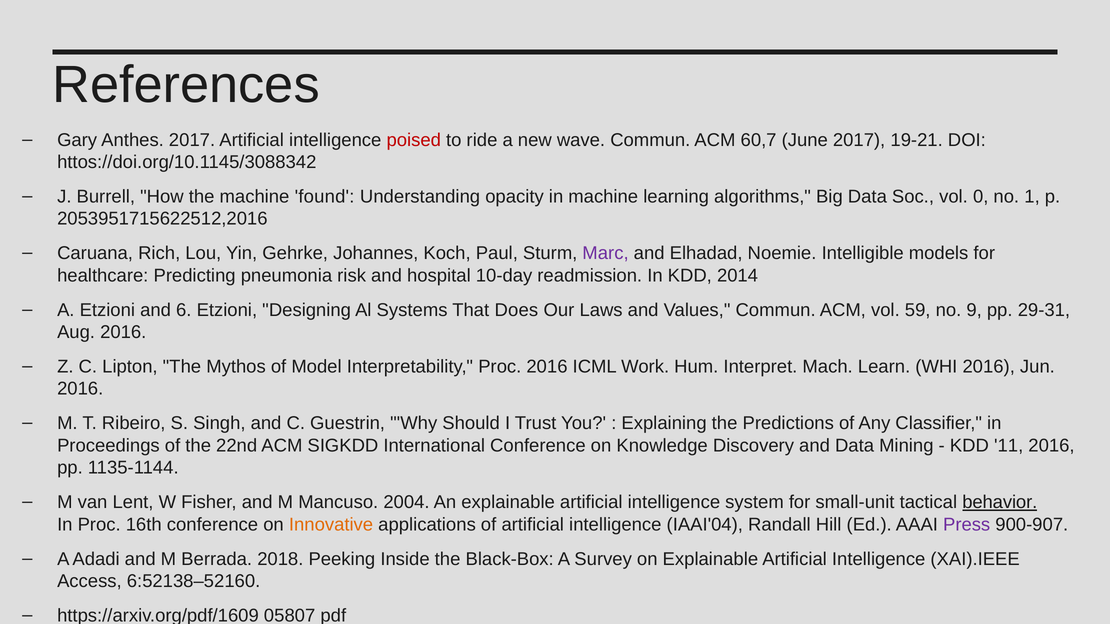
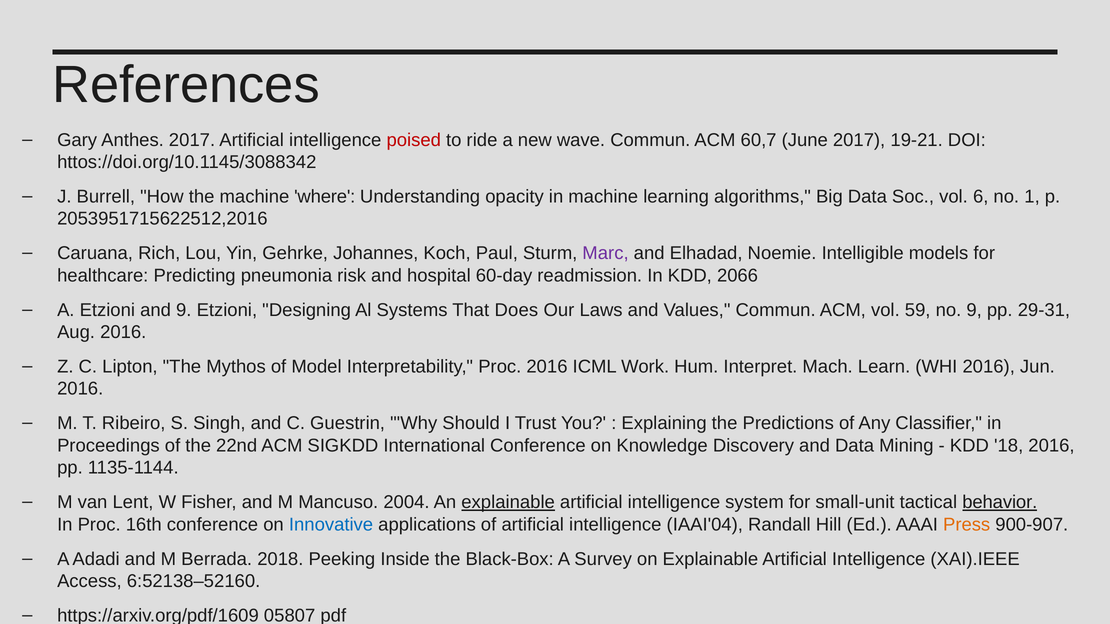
found: found -> where (325, 197)
0: 0 -> 6 (981, 197)
10-day: 10-day -> 60-day (504, 276)
2014: 2014 -> 2066 (738, 276)
and 6: 6 -> 9 (184, 310)
11: 11 -> 18 (1009, 446)
explainable underline: none -> present (508, 503)
Innovative colour: orange -> blue (331, 525)
Press colour: purple -> orange (967, 525)
